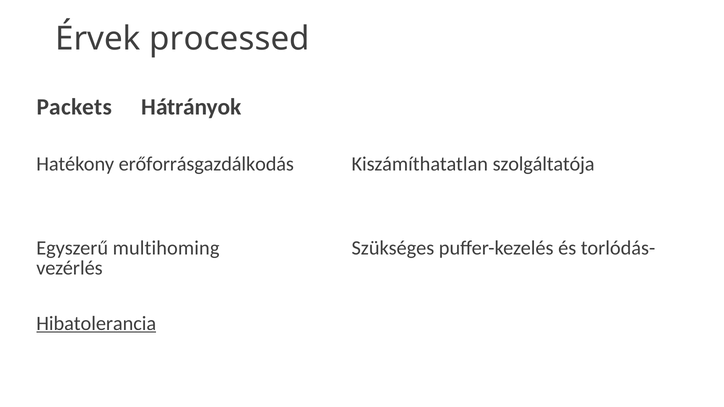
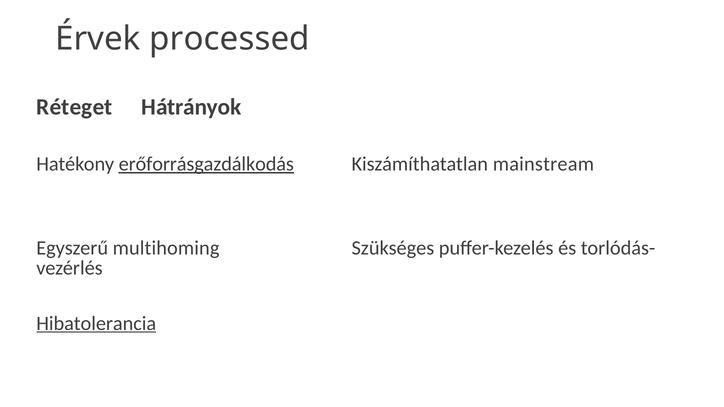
Packets: Packets -> Réteget (74, 107)
erőforrásgazdálkodás underline: none -> present (206, 164)
szolgáltatója: szolgáltatója -> mainstream (543, 164)
